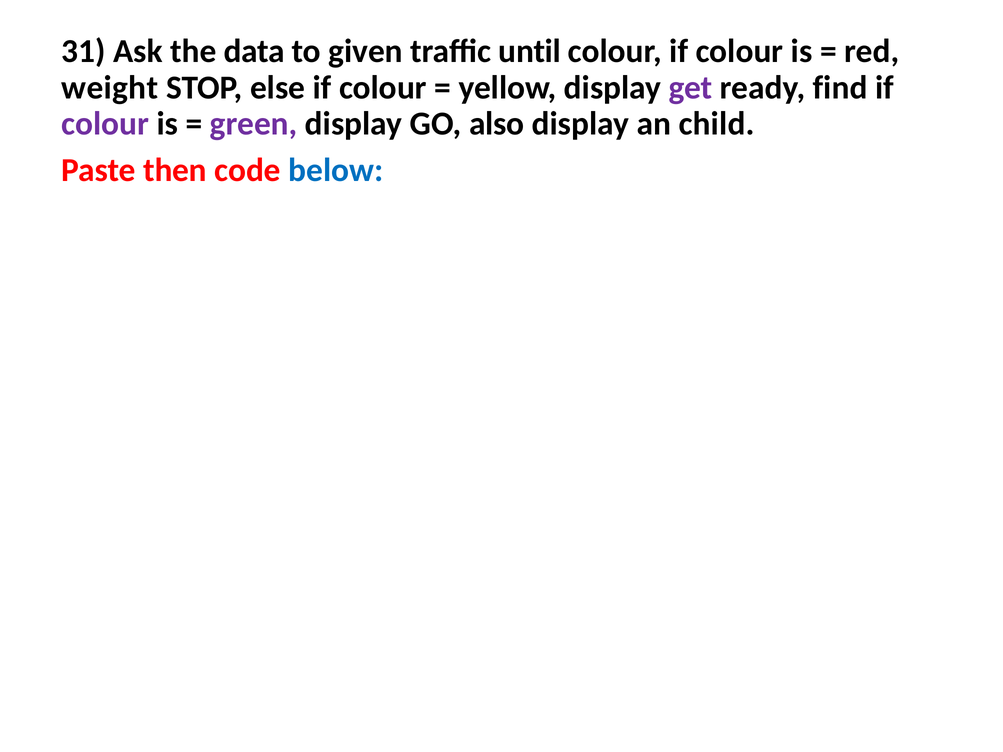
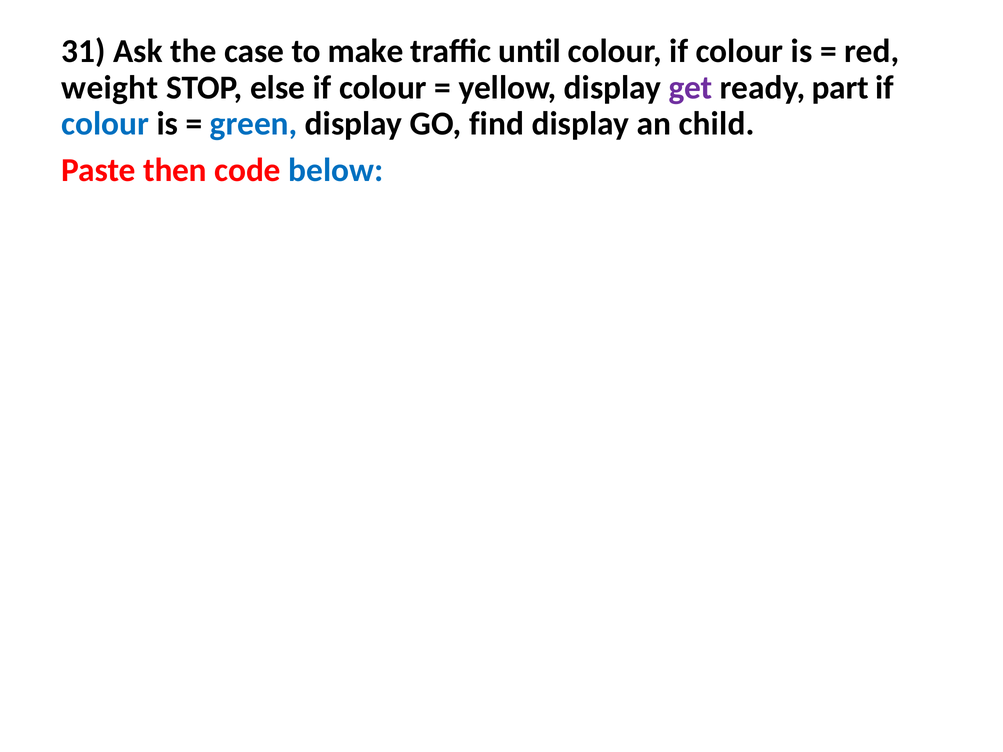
data: data -> case (254, 51)
given: given -> make (366, 51)
find: find -> part (840, 88)
colour colour: purple -> blue (105, 124)
green colour: purple -> blue (254, 124)
also: also -> find (497, 124)
